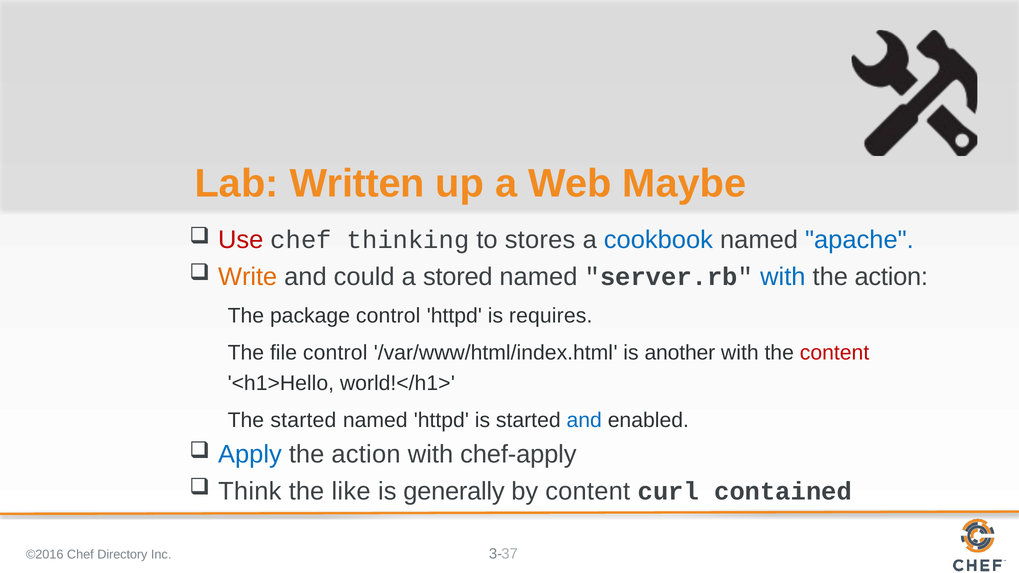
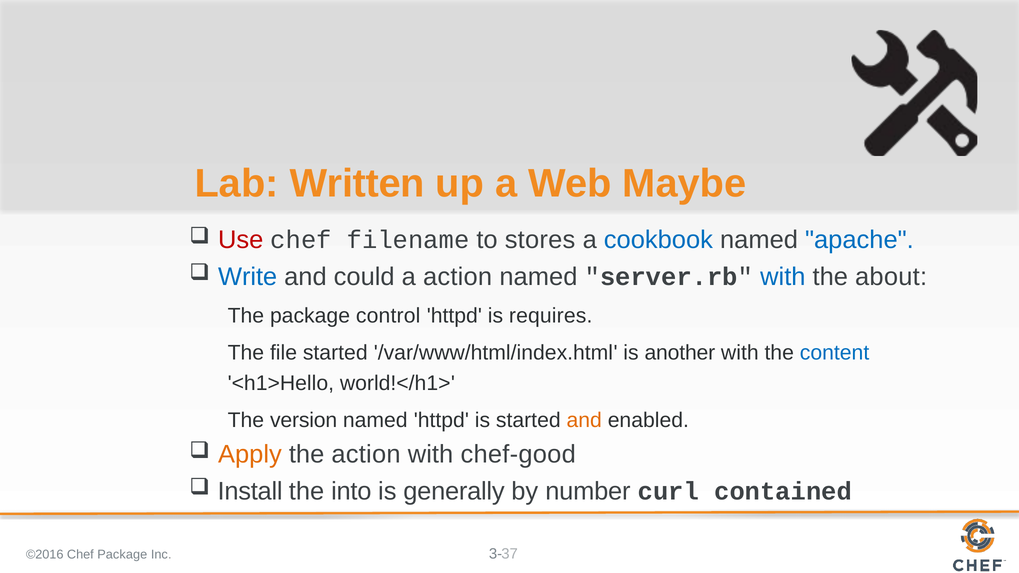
thinking: thinking -> filename (408, 240)
Write colour: orange -> blue (248, 277)
a stored: stored -> action (458, 277)
action: action -> about (891, 277)
file control: control -> started (335, 353)
content colour: red -> blue (835, 353)
The started: started -> version (304, 420)
and colour: blue -> orange (584, 420)
Apply colour: blue -> orange (250, 455)
chef-apply: chef-apply -> chef-good (518, 455)
Think: Think -> Install (250, 491)
like: like -> into (351, 491)
by content: content -> number (588, 491)
Chef Directory: Directory -> Package (122, 555)
